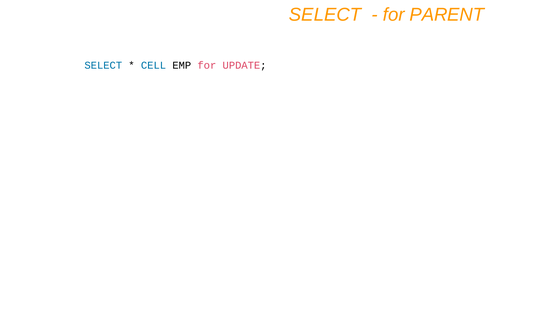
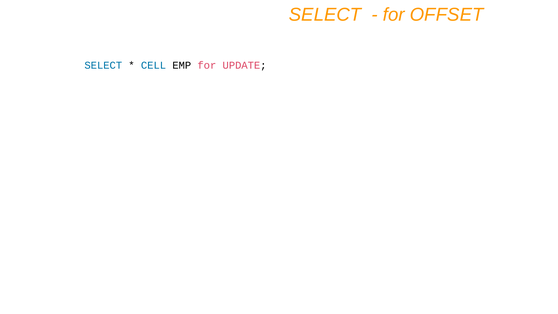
PARENT: PARENT -> OFFSET (447, 15)
